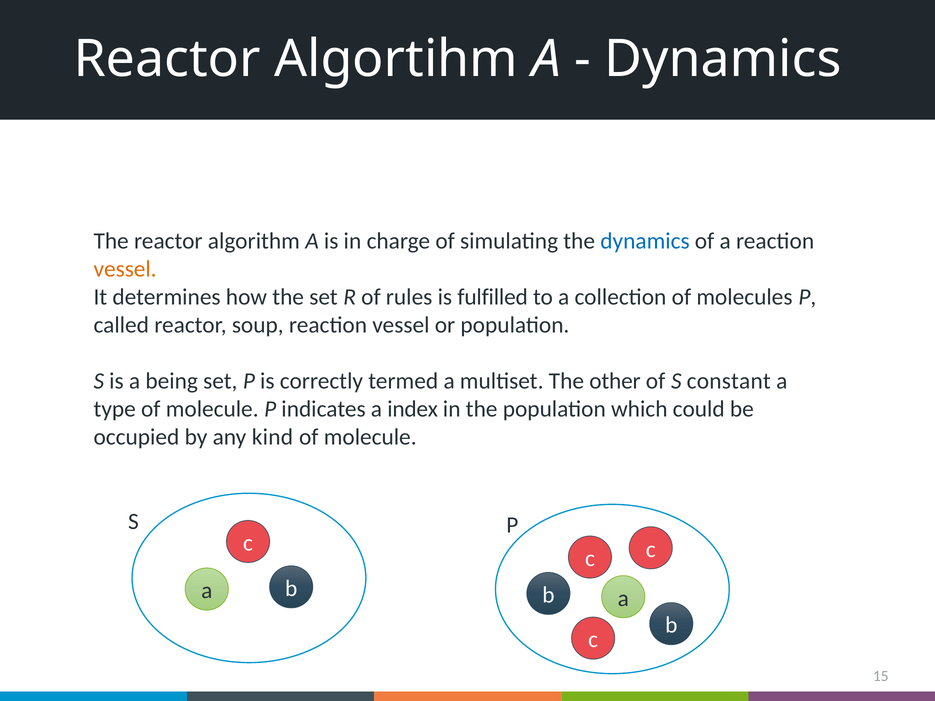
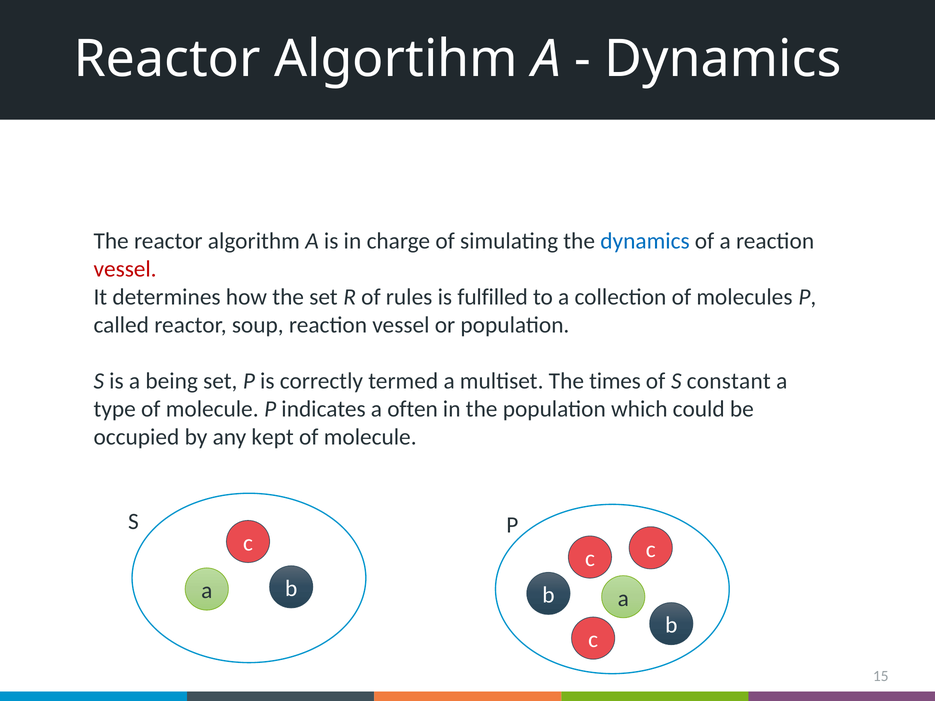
vessel colour: orange -> red (125, 269)
other: other -> times (615, 381)
index: index -> often (413, 409)
kind: kind -> kept (273, 437)
